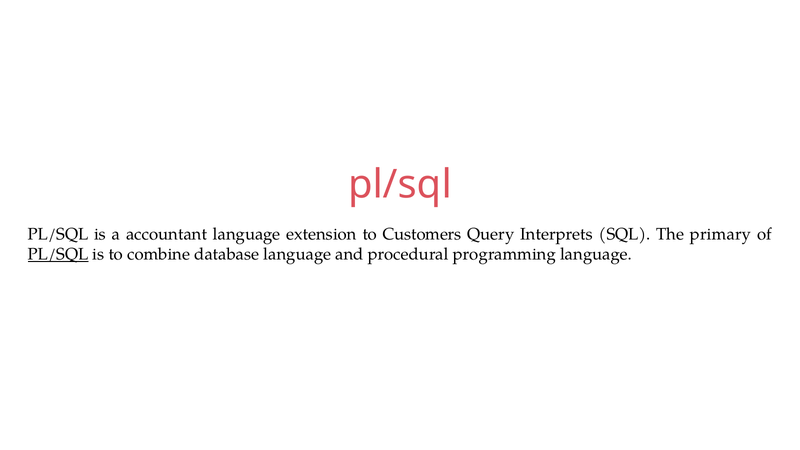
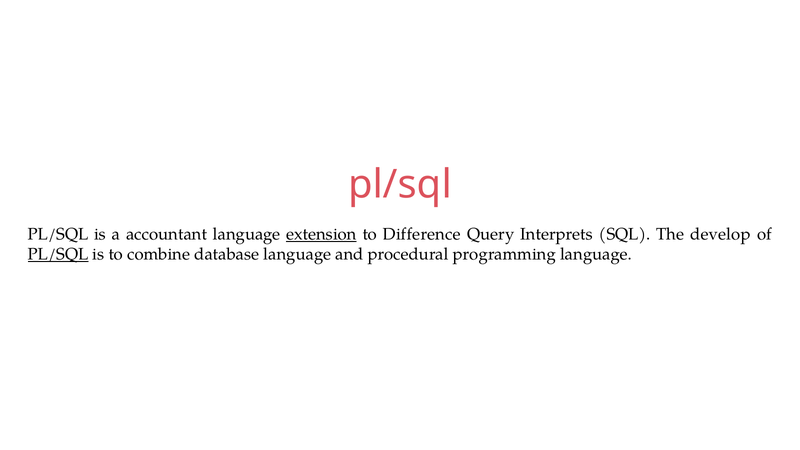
extension underline: none -> present (321, 234)
Customers: Customers -> Difference (422, 234)
primary: primary -> develop (720, 234)
